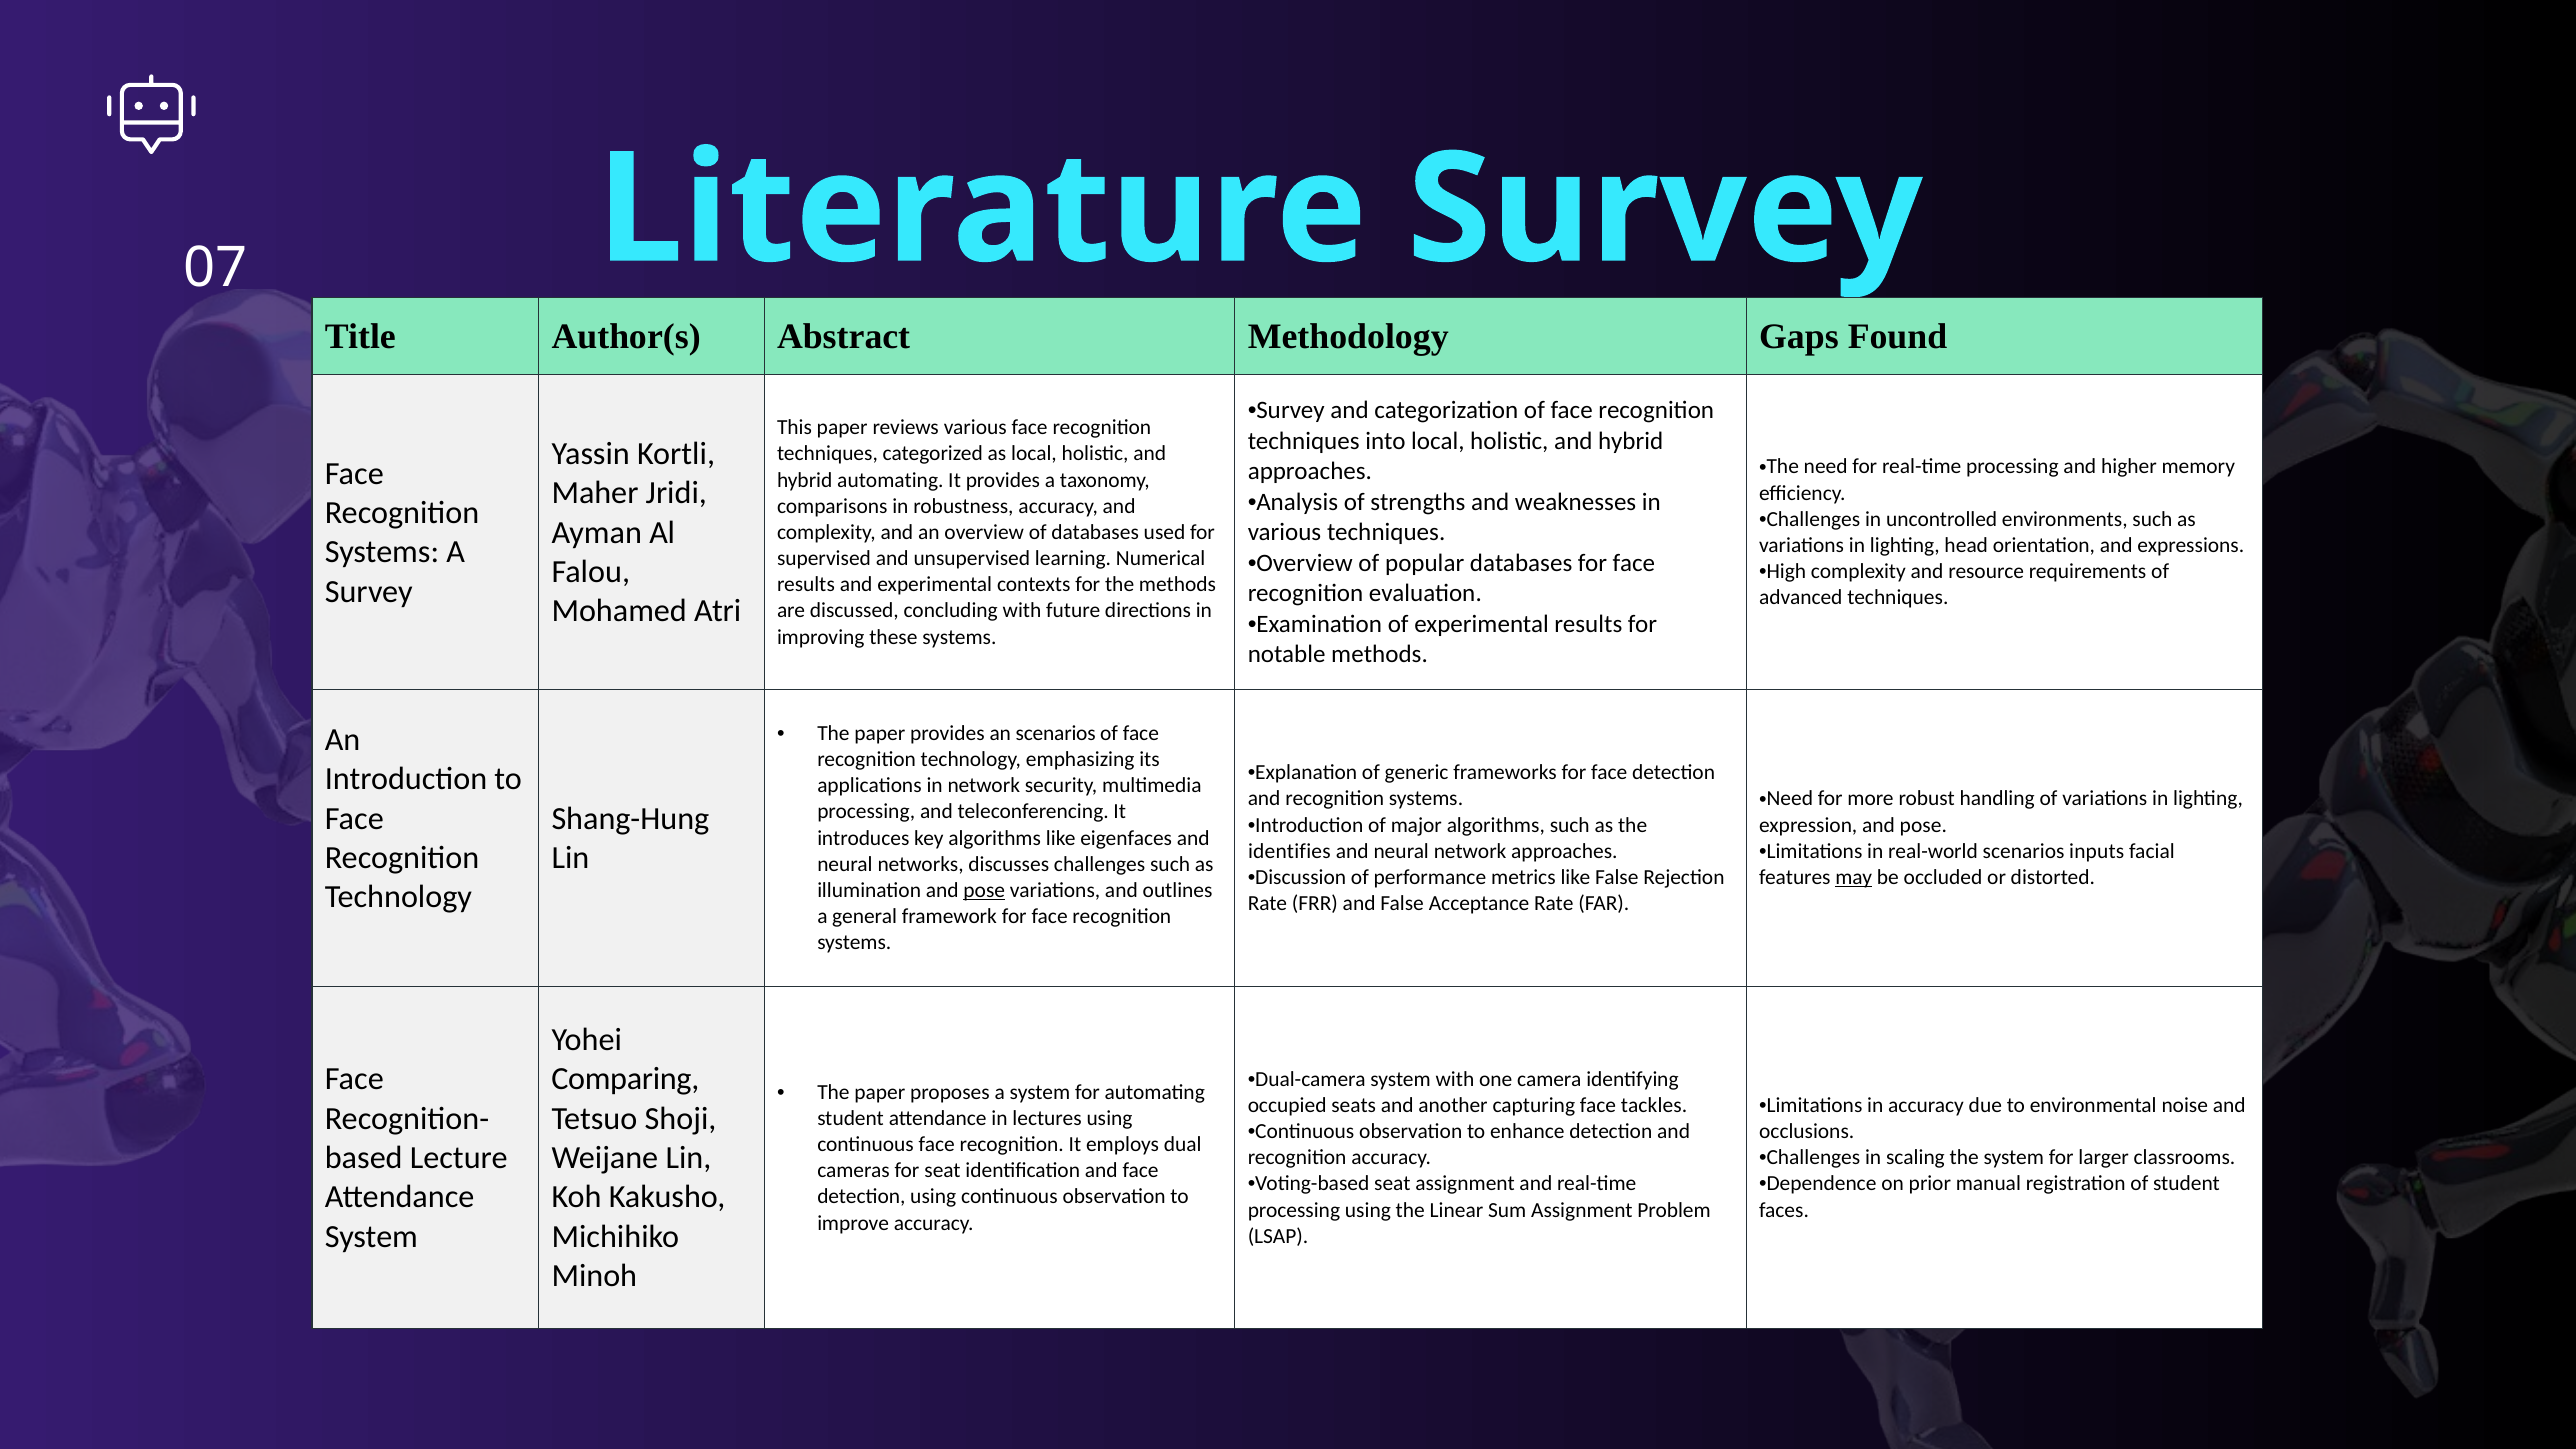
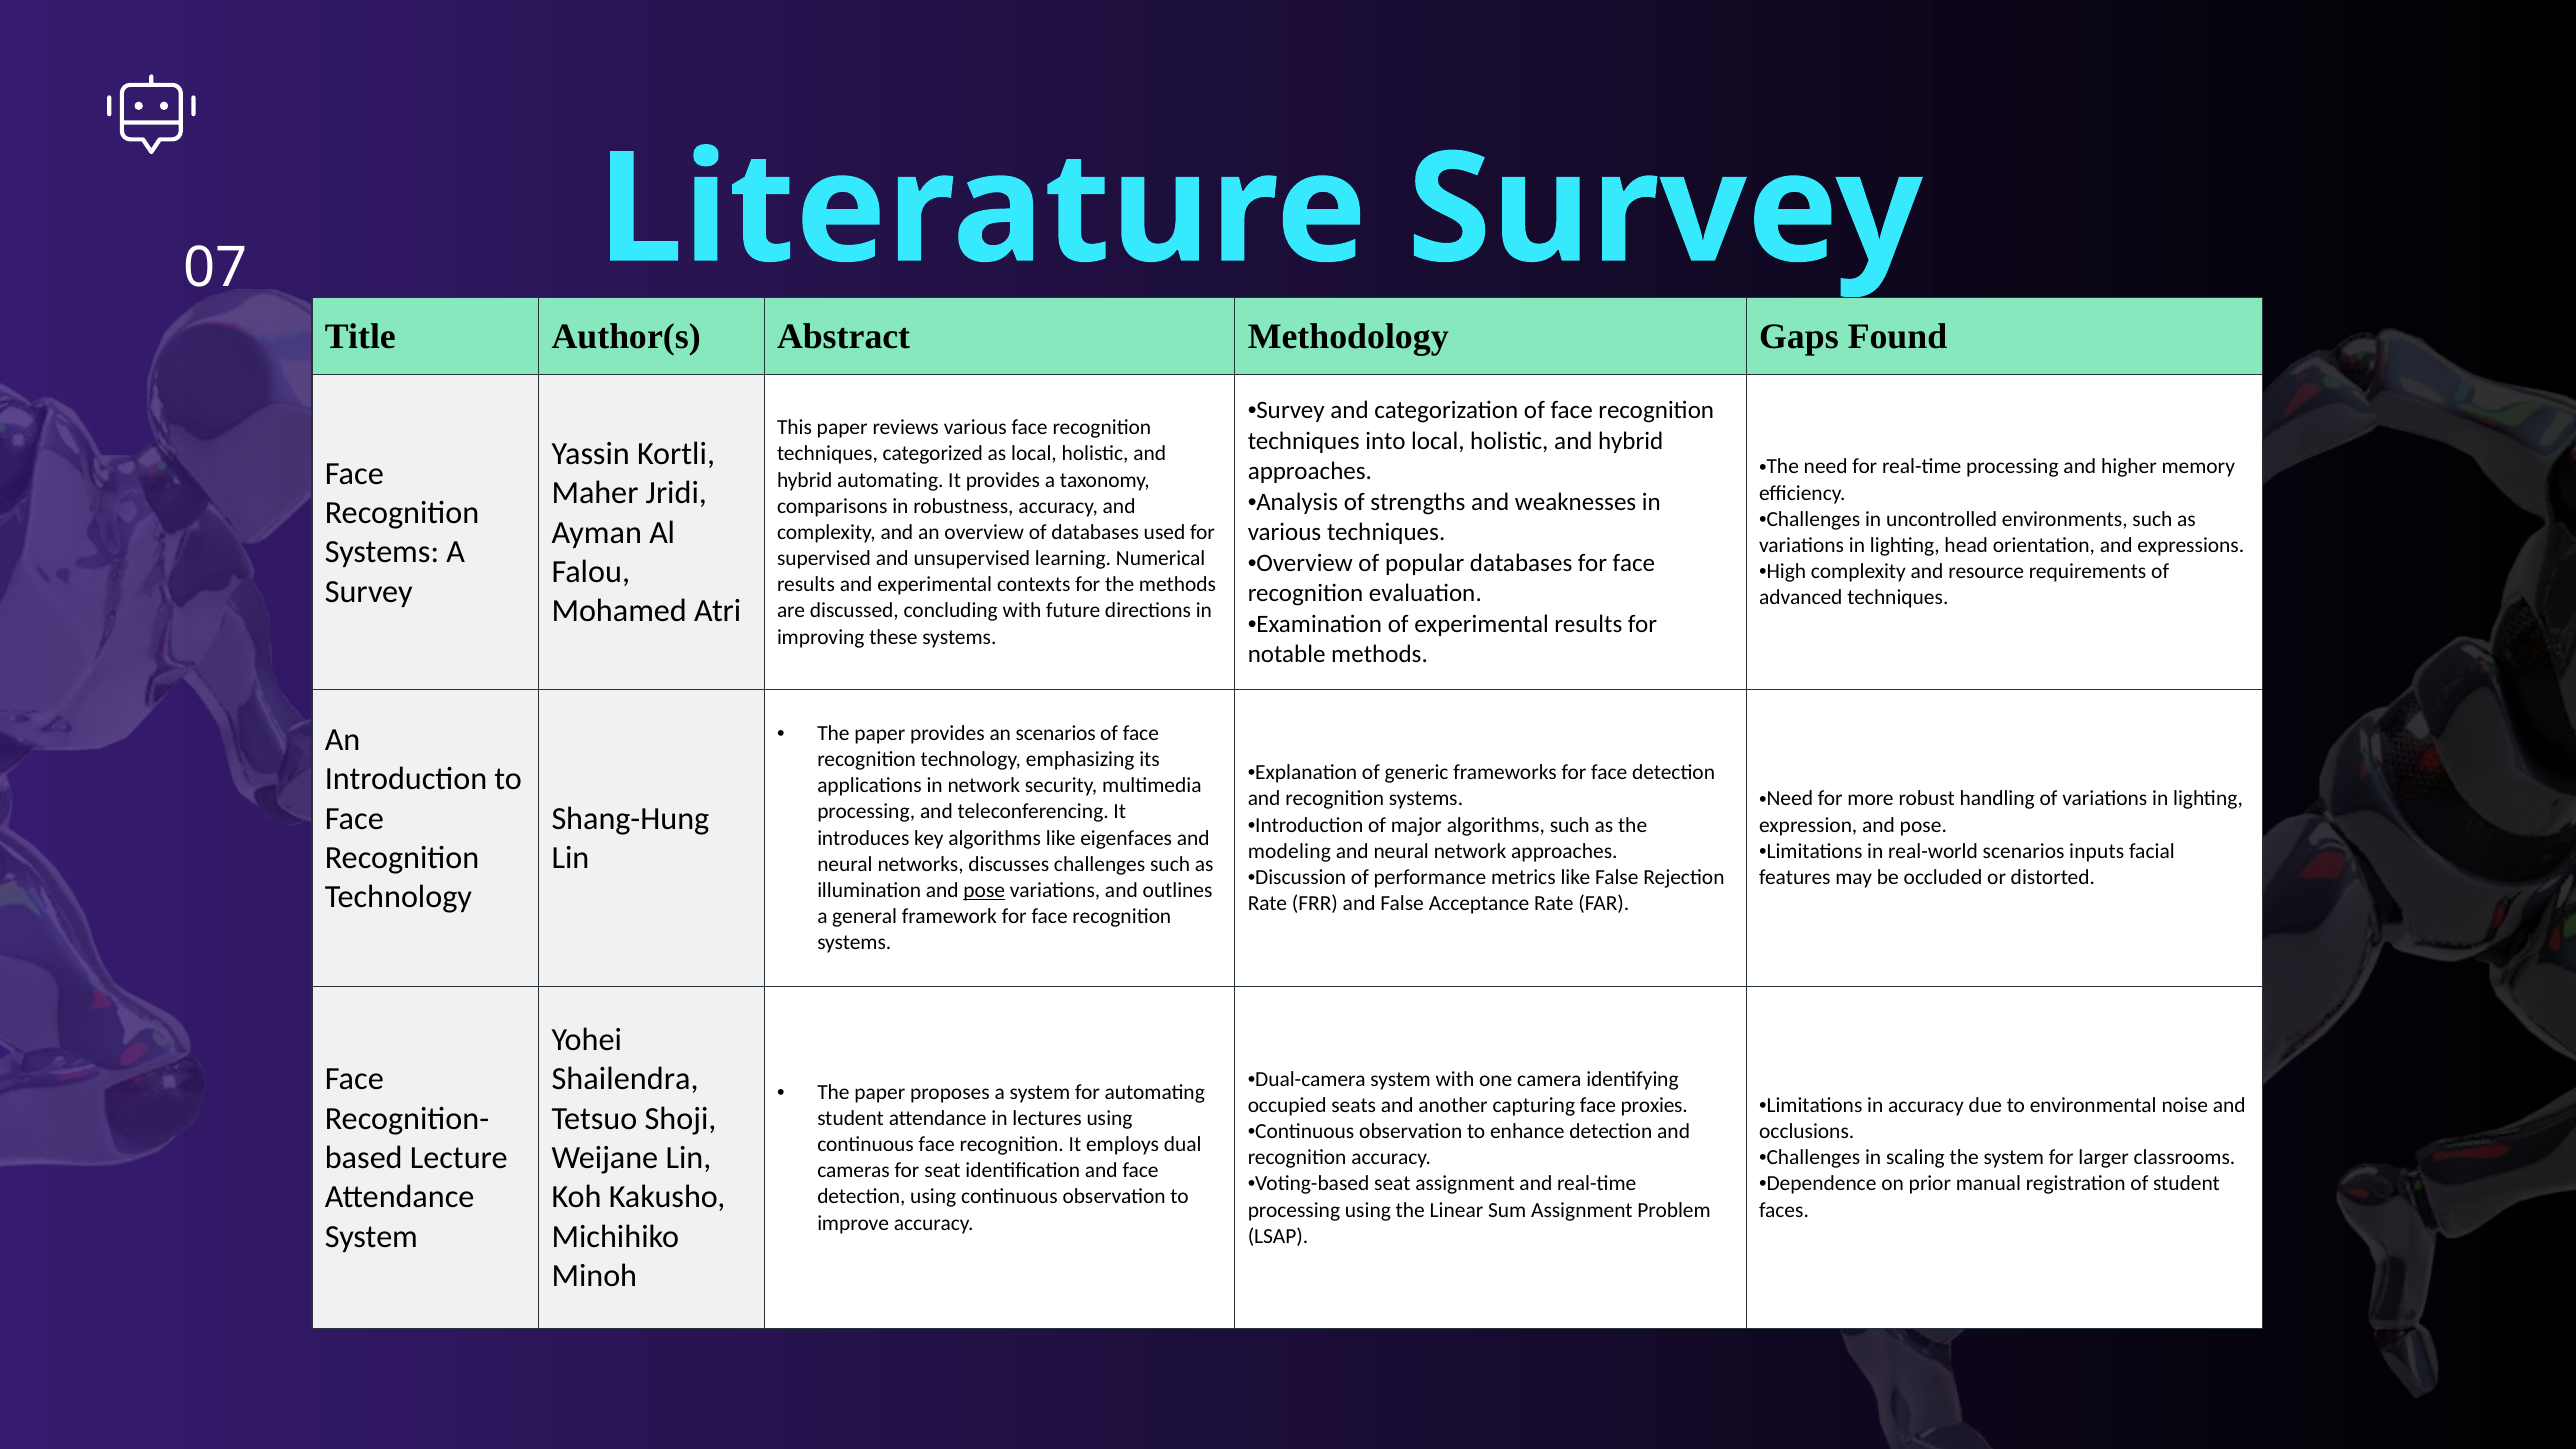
identifies: identifies -> modeling (1289, 851)
may underline: present -> none (1854, 877)
Comparing: Comparing -> Shailendra (625, 1079)
tackles: tackles -> proxies (1654, 1105)
